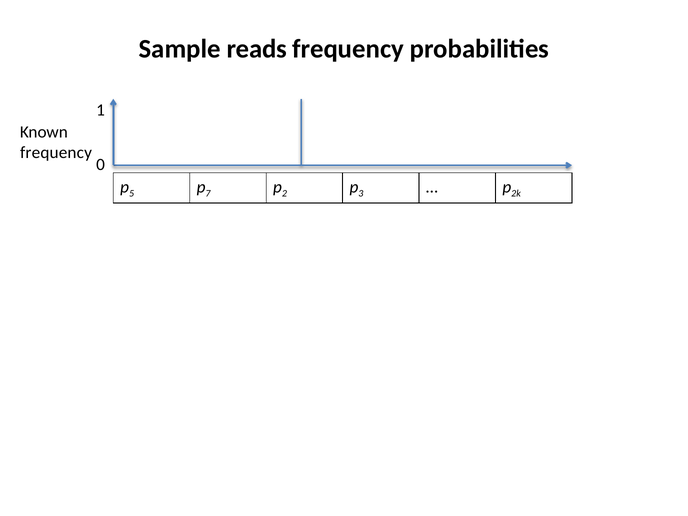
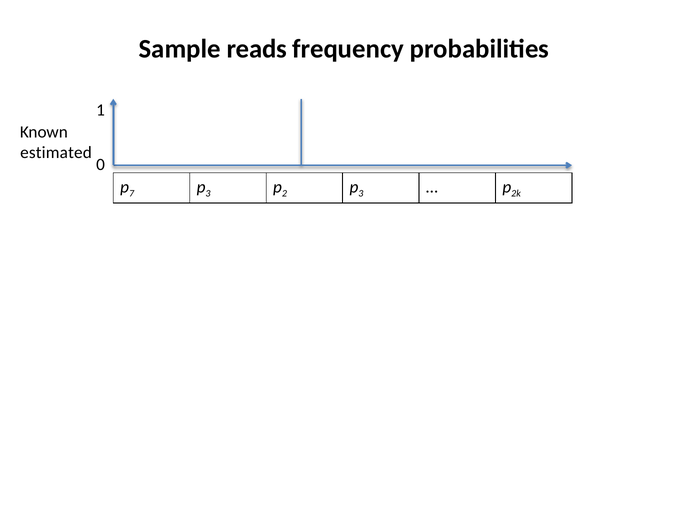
frequency: frequency -> estimated (56, 153)
5: 5 -> 7 (132, 194)
7: 7 -> 3 (208, 194)
